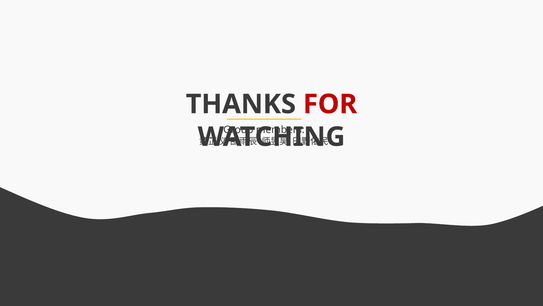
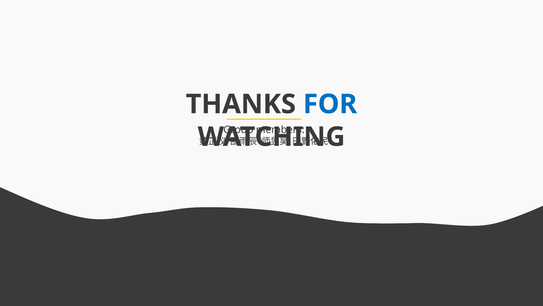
FOR colour: red -> blue (330, 104)
